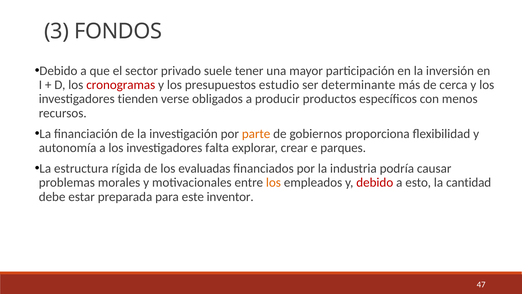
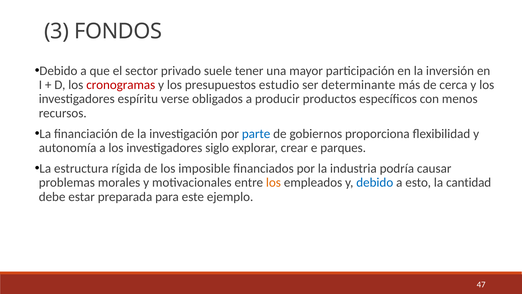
tienden: tienden -> espíritu (138, 99)
parte colour: orange -> blue (256, 134)
falta: falta -> siglo (217, 148)
evaluadas: evaluadas -> imposible (204, 168)
debido colour: red -> blue (375, 182)
inventor: inventor -> ejemplo (230, 196)
